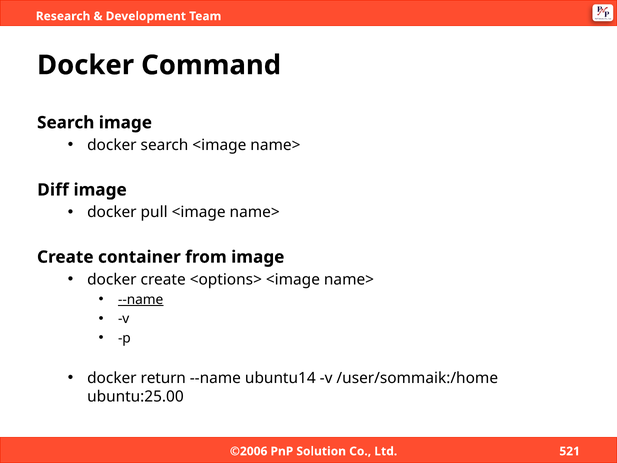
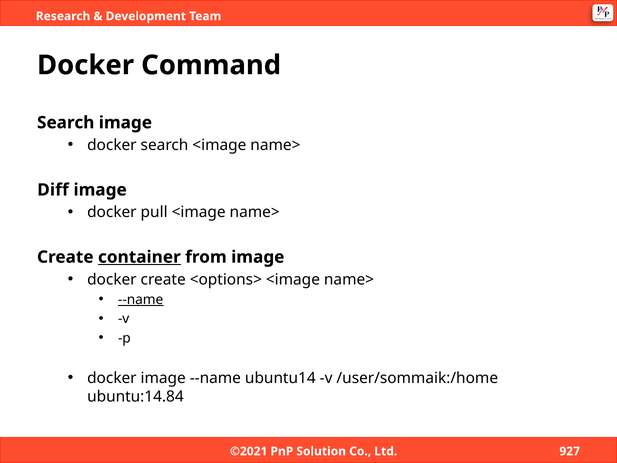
container underline: none -> present (139, 257)
docker return: return -> image (163, 378)
ubuntu:25.00: ubuntu:25.00 -> ubuntu:14.84 (135, 396)
©2006: ©2006 -> ©2021 (249, 451)
521: 521 -> 927 (570, 451)
